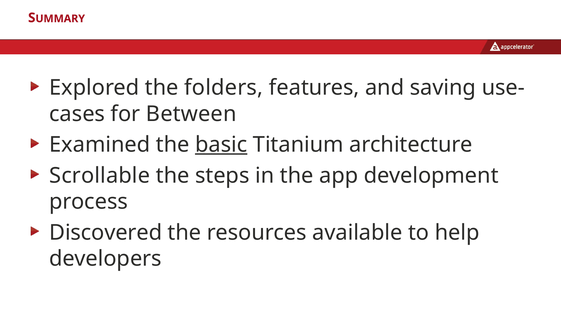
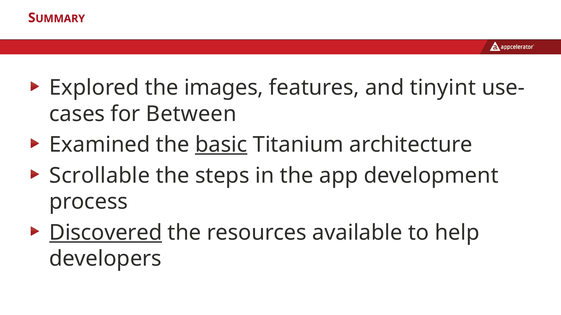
folders: folders -> images (224, 88)
saving: saving -> tinyint (443, 88)
Discovered underline: none -> present (106, 233)
